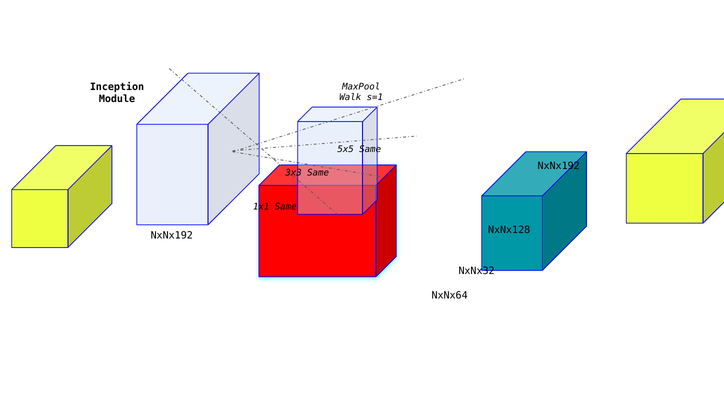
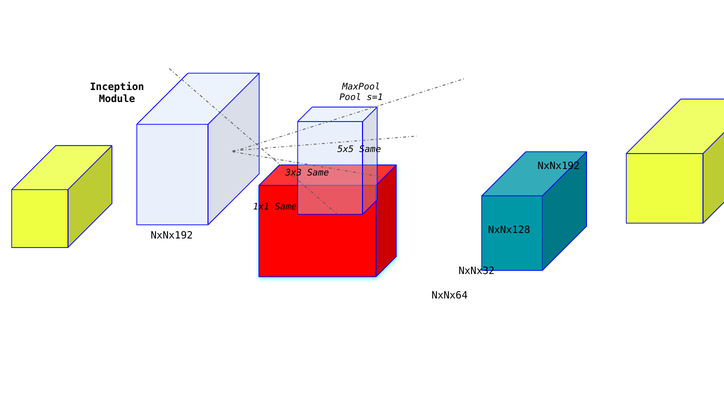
Walk: Walk -> Pool (350, 98)
